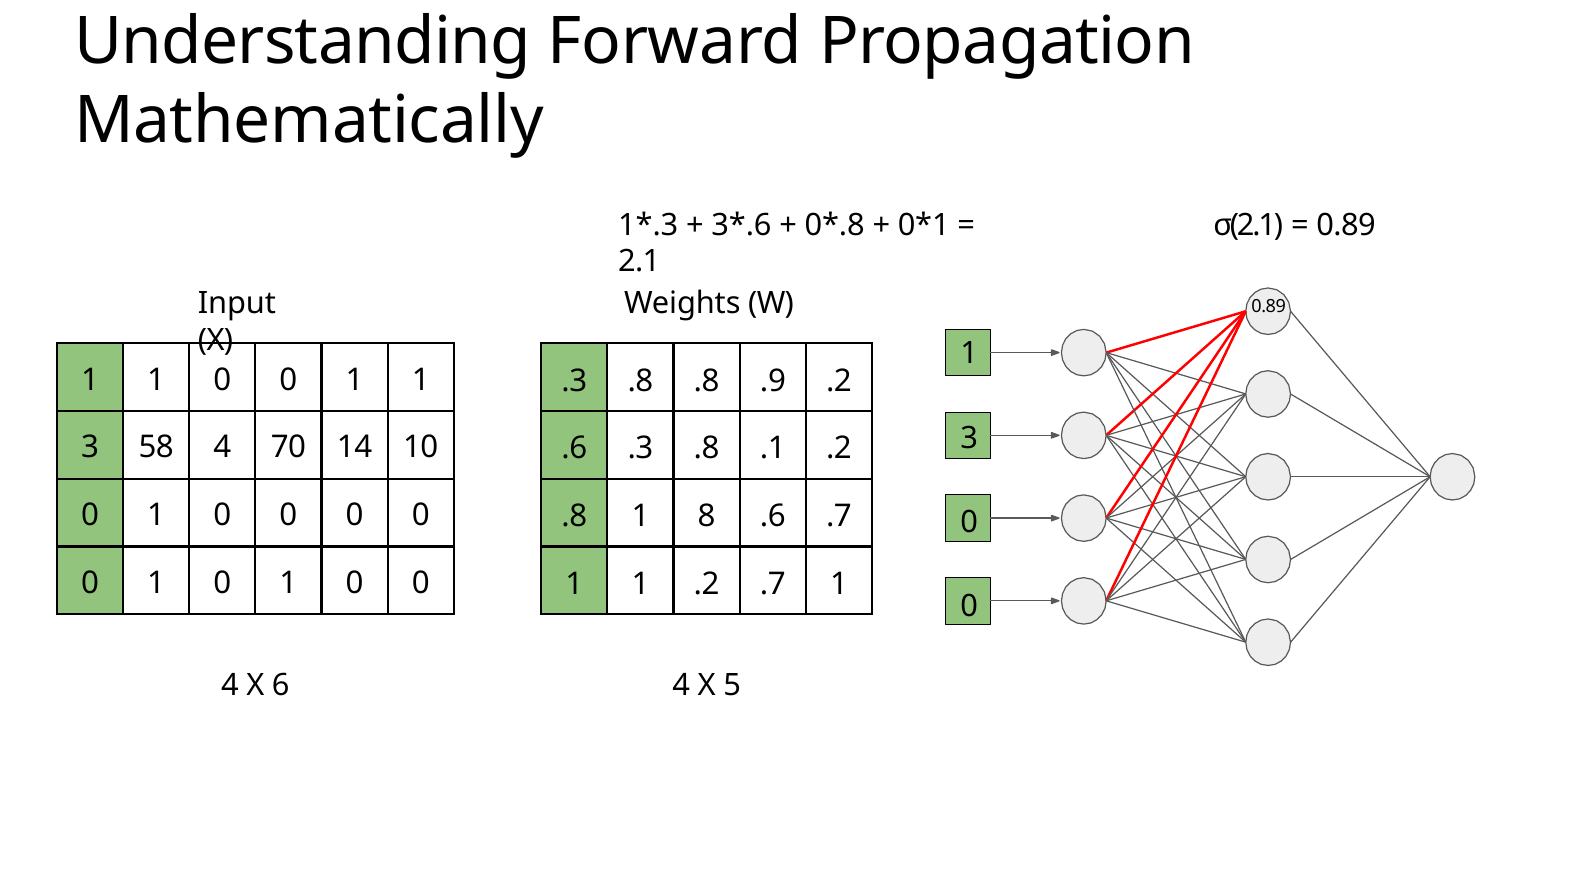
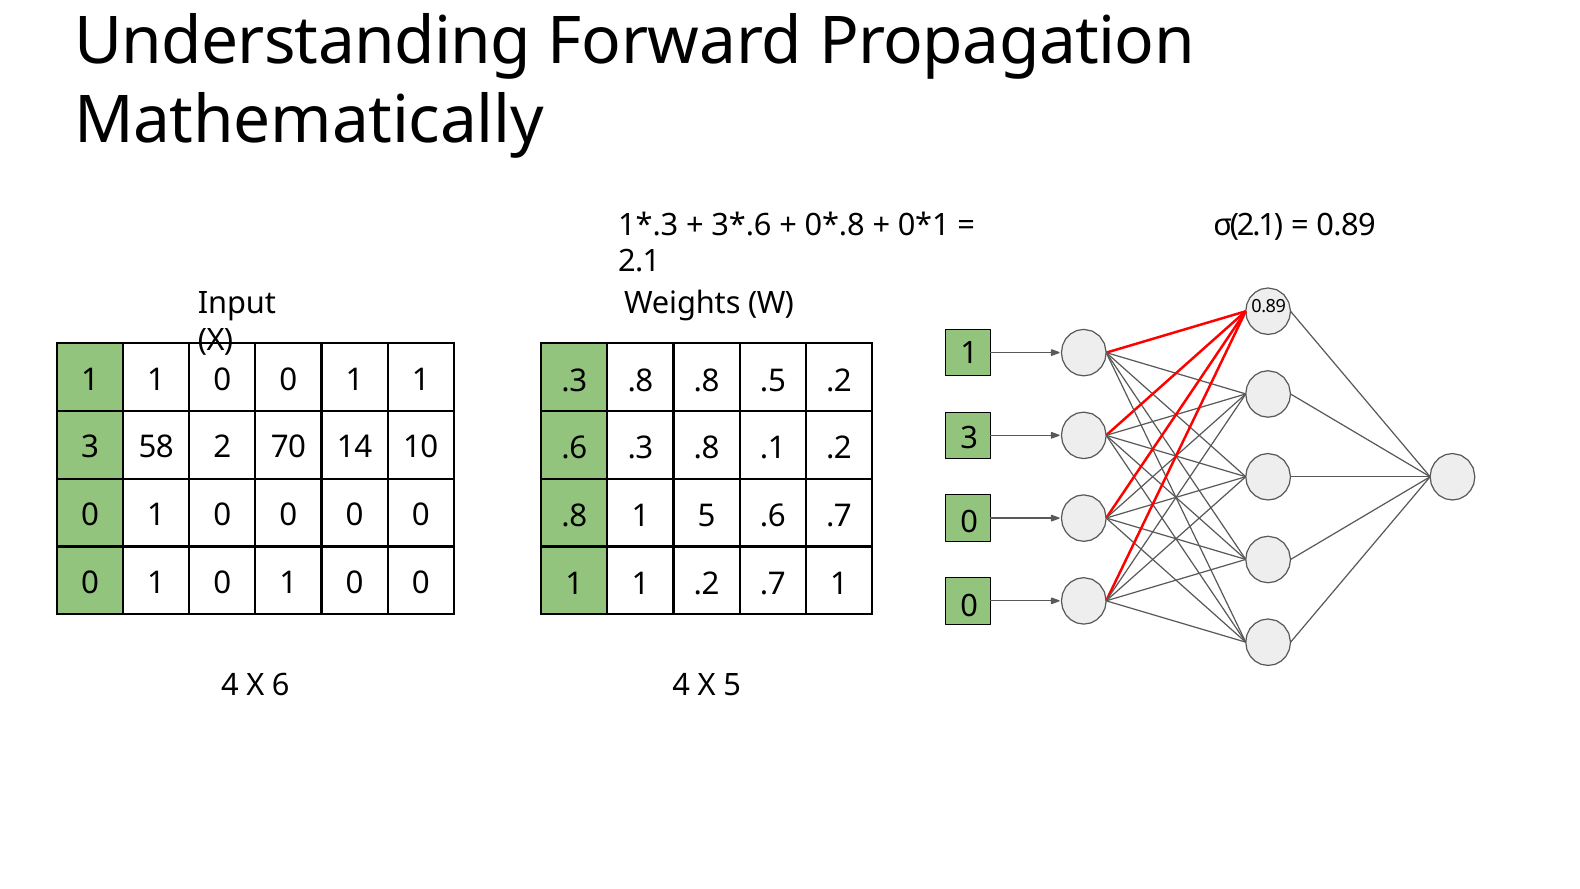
.9: .9 -> .5 (773, 381)
58 4: 4 -> 2 (222, 448)
1 8: 8 -> 5 (707, 516)
